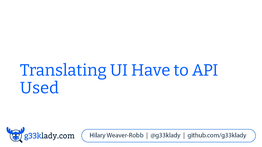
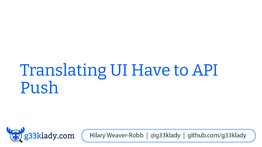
Used: Used -> Push (39, 88)
